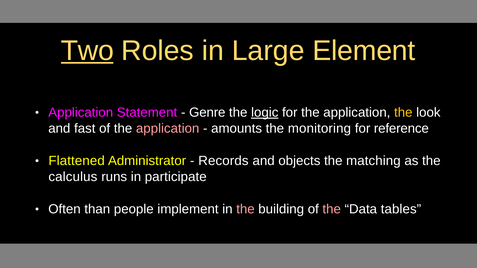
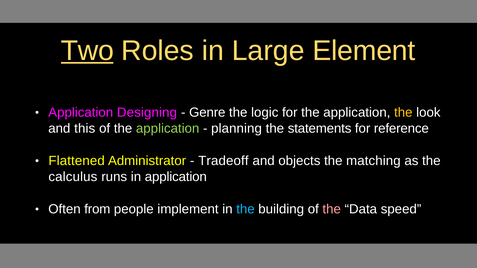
Statement: Statement -> Designing (147, 113)
logic underline: present -> none (265, 113)
fast: fast -> this (85, 129)
application colour: pink -> light green (168, 129)
amounts: amounts -> planning (237, 129)
monitoring: monitoring -> statements (320, 129)
Records: Records -> Tradeoff (223, 161)
in participate: participate -> application (176, 177)
than: than -> from (97, 209)
the colour: pink -> light blue (245, 209)
tables: tables -> speed (401, 209)
